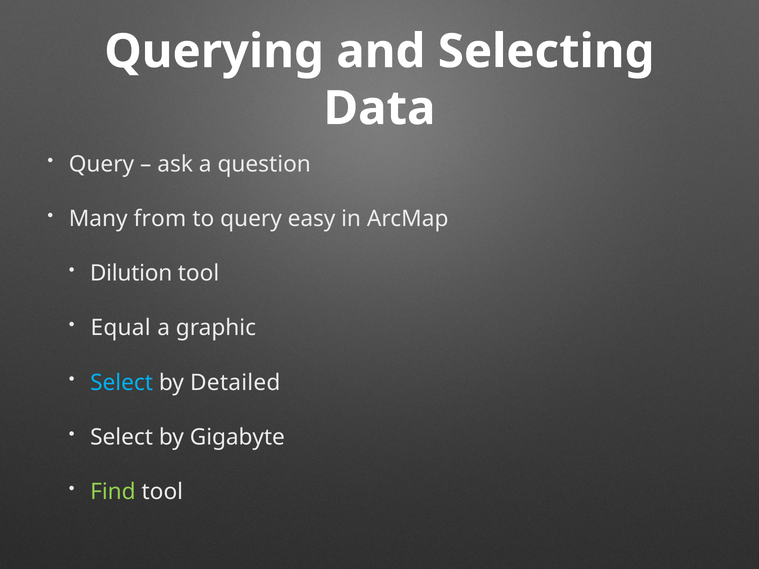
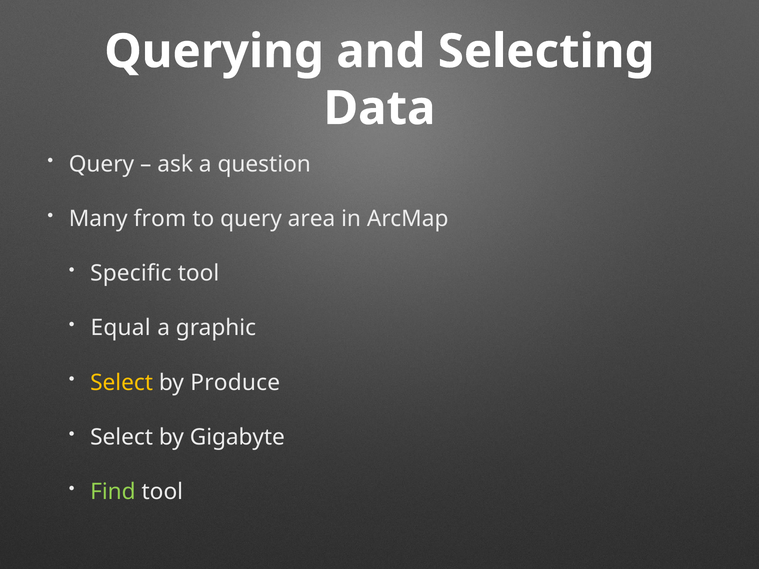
easy: easy -> area (311, 219)
Dilution: Dilution -> Specific (131, 273)
Select colour: light blue -> yellow (122, 383)
Detailed: Detailed -> Produce (235, 383)
